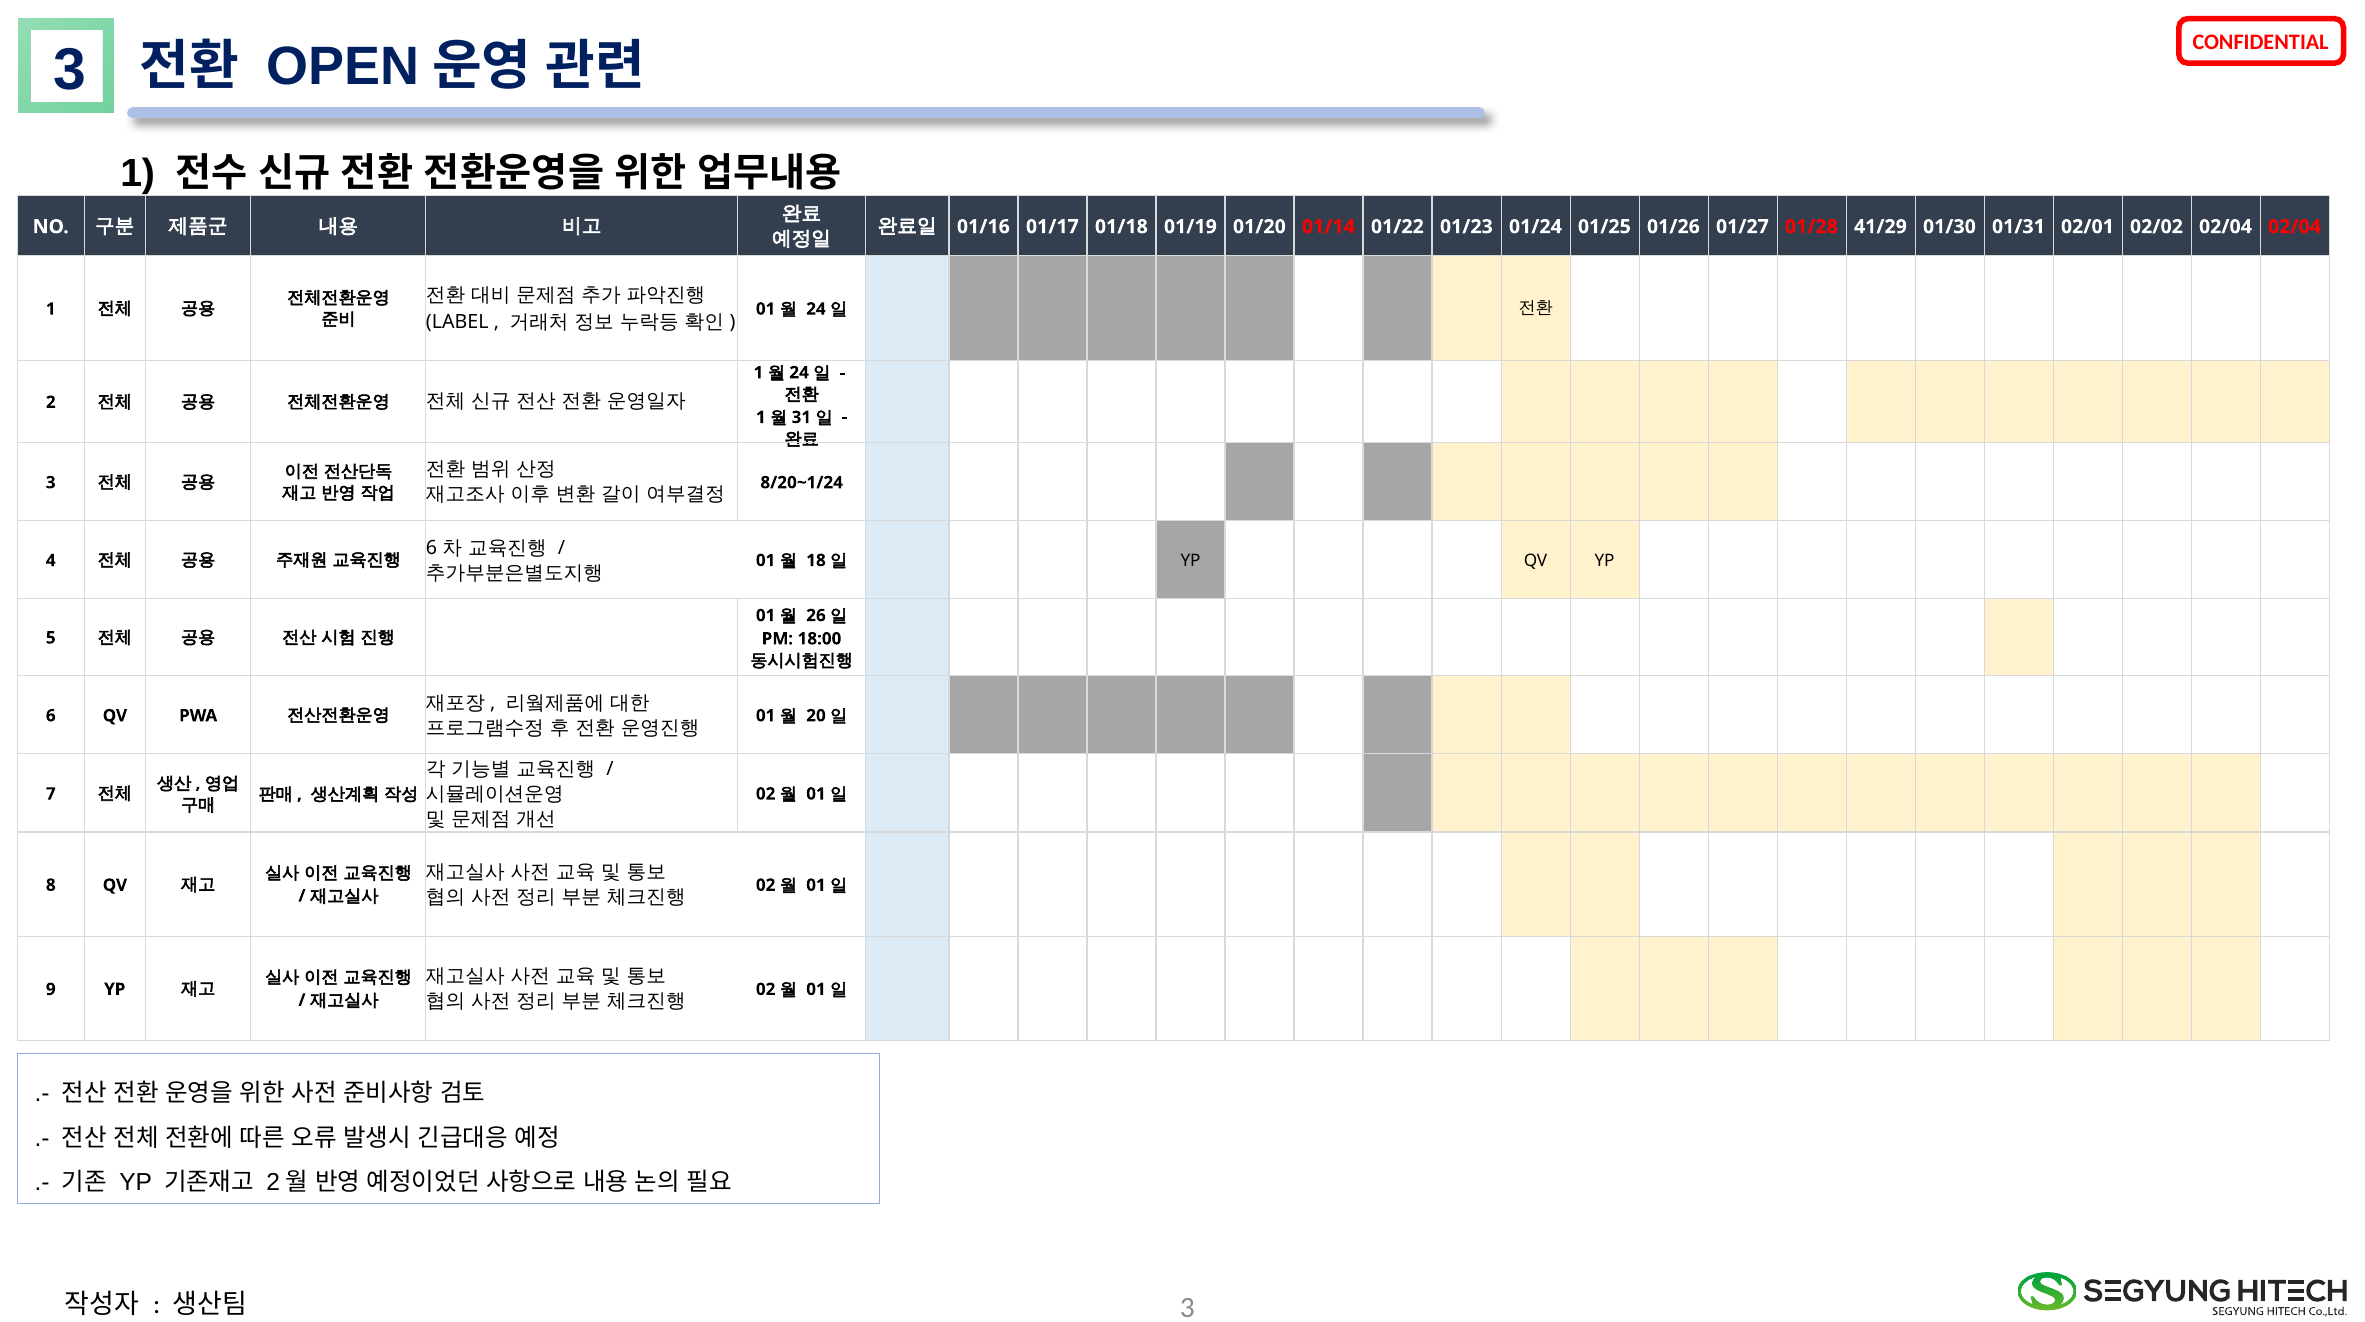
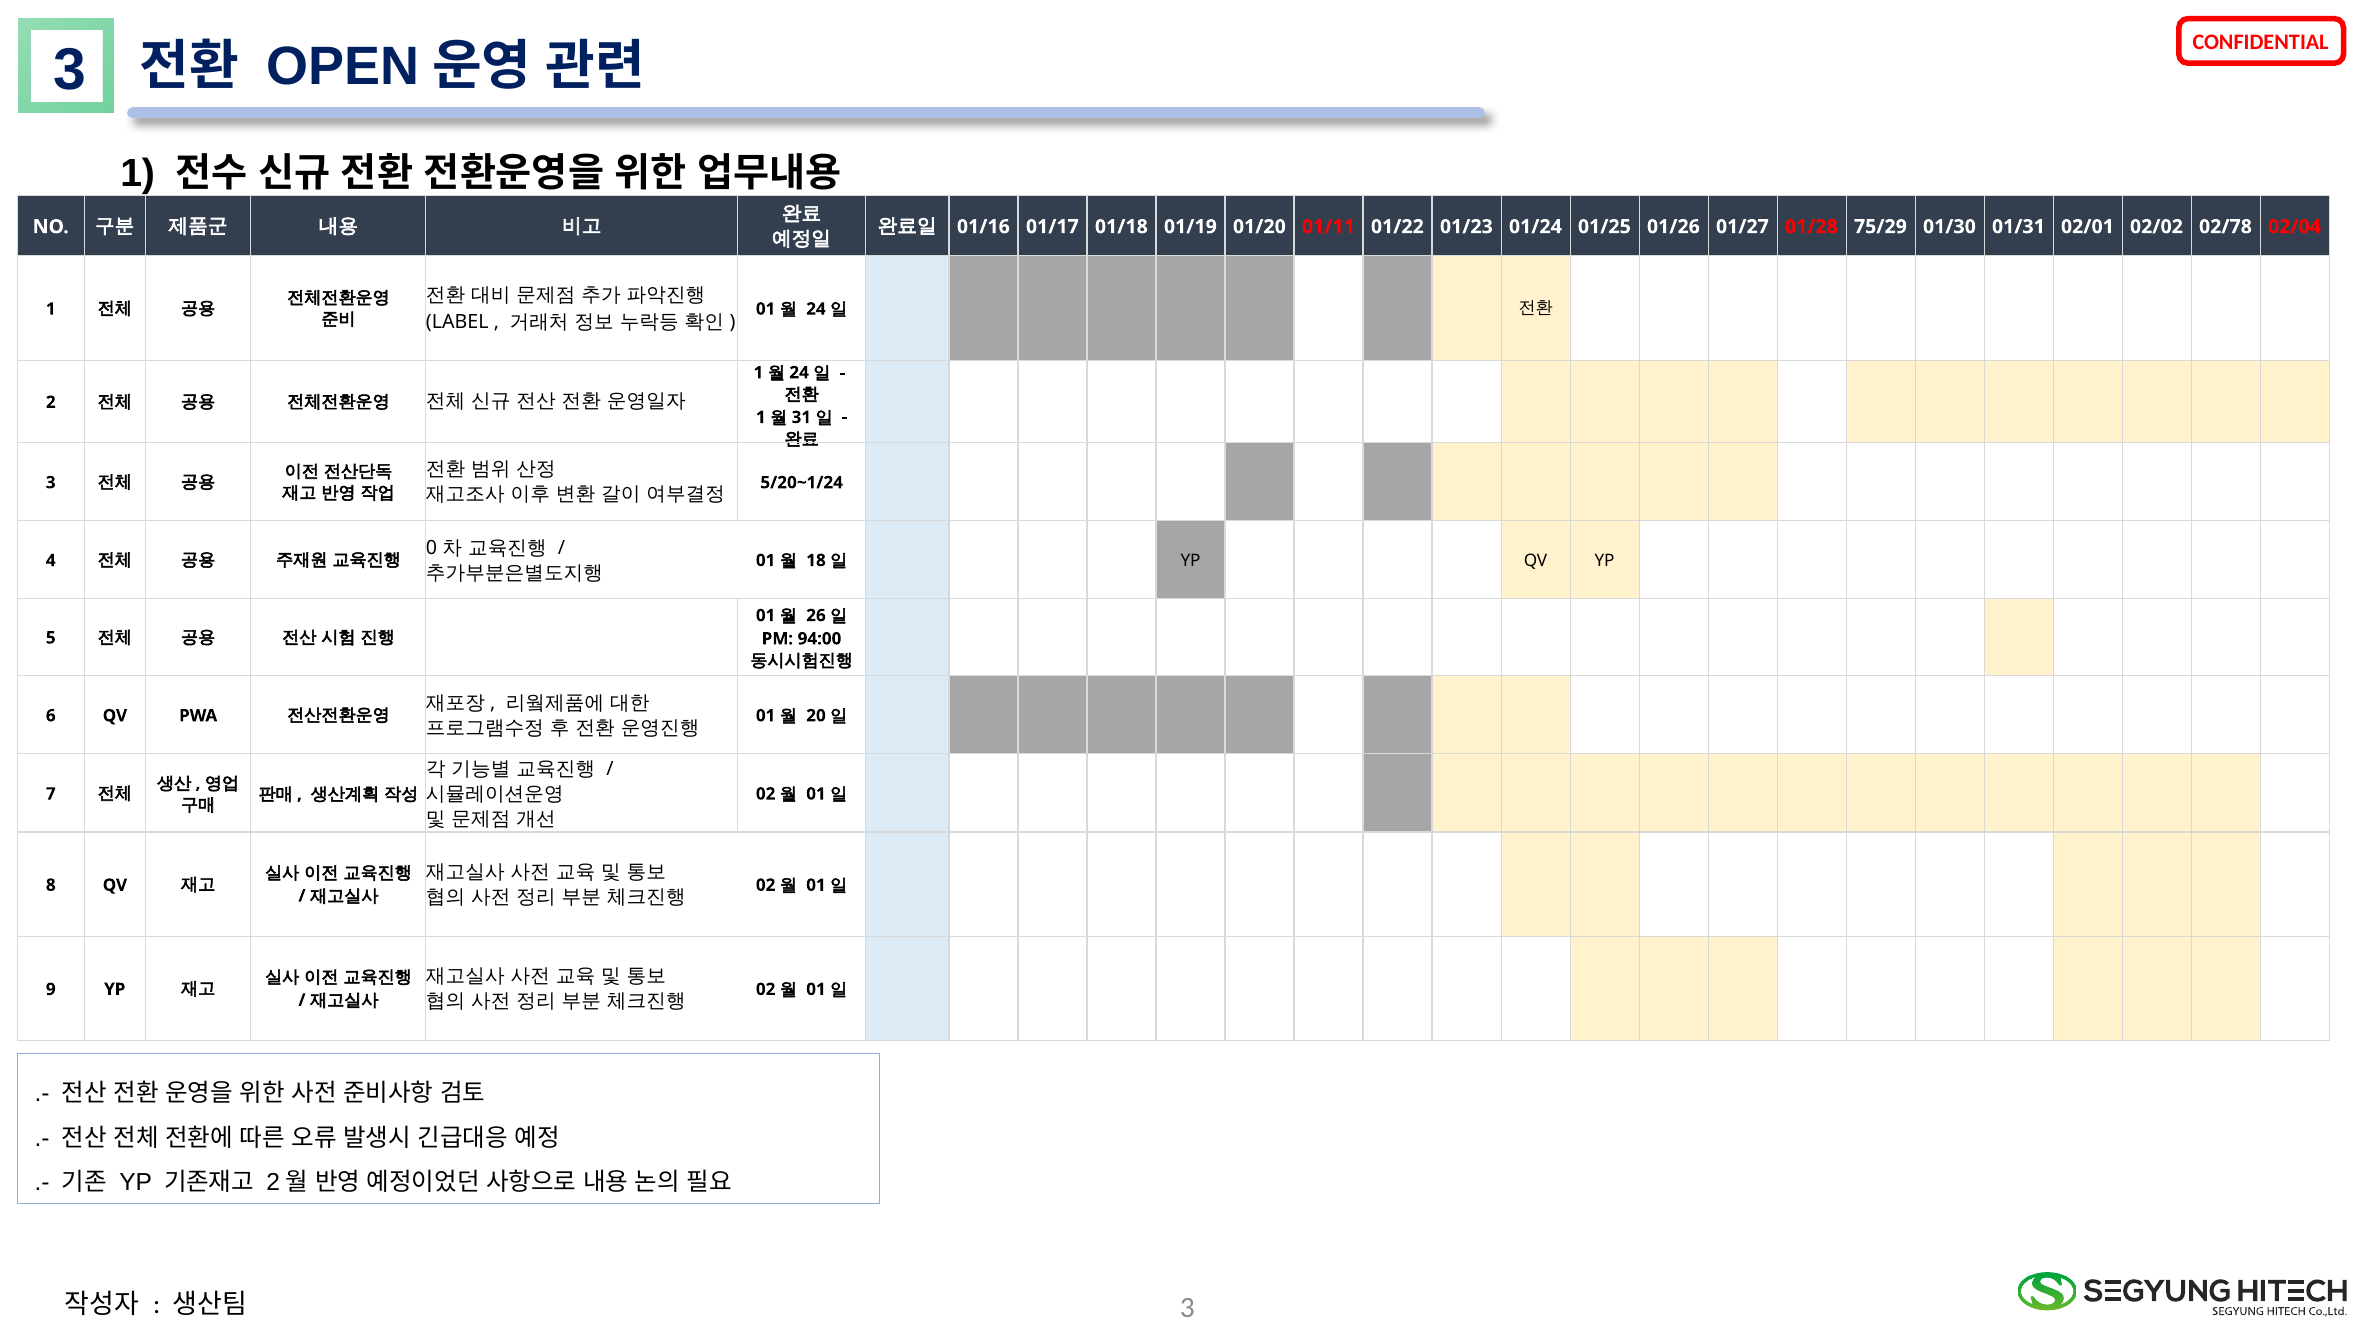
01/14: 01/14 -> 01/11 (1328, 227)
41/29: 41/29 -> 75/29 (1880, 227)
02/02 02/04: 02/04 -> 02/78 (2225, 227)
8/20~1/24: 8/20~1/24 -> 5/20~1/24 (802, 483)
6: 6 -> 0 (432, 548)
18:00: 18:00 -> 94:00 (819, 639)
